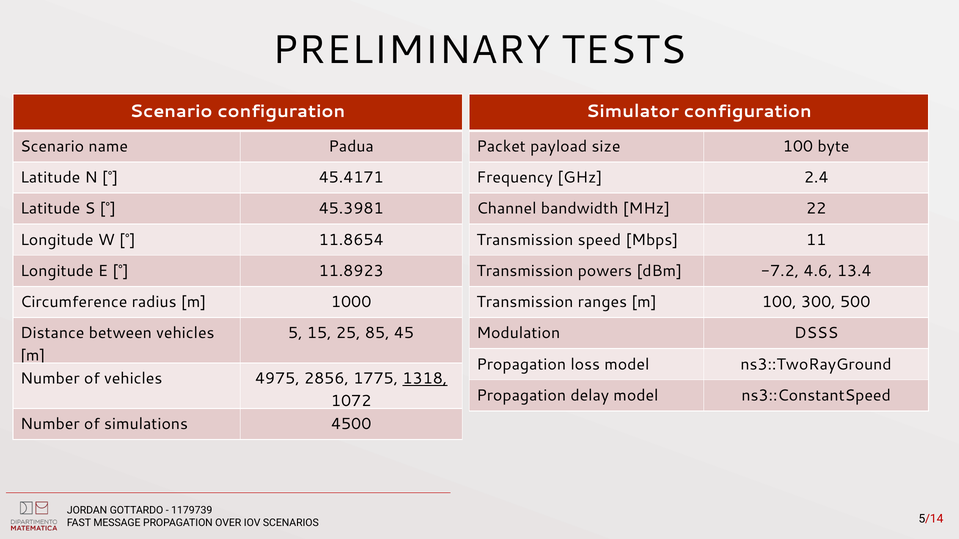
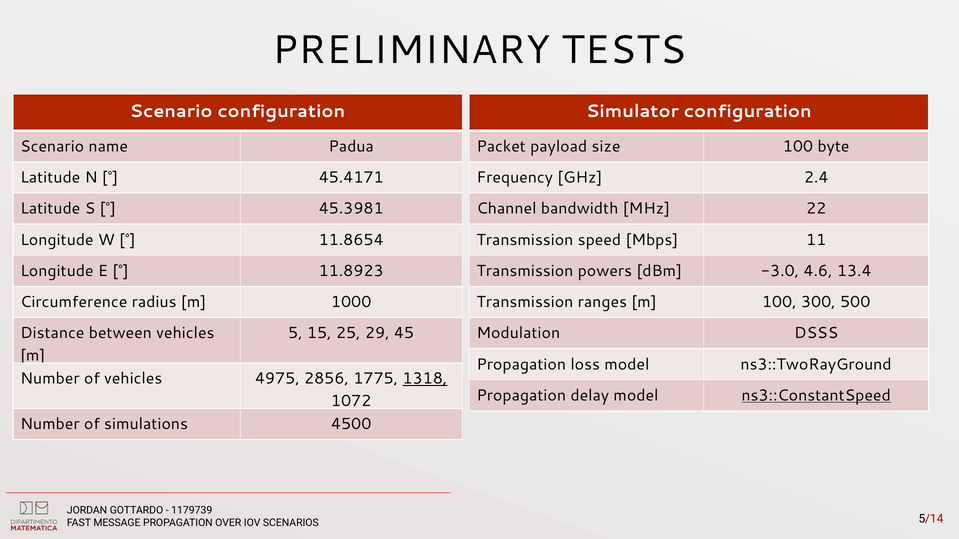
-7.2: -7.2 -> -3.0 (780, 271)
85: 85 -> 29 (377, 333)
ns3::ConstantSpeed underline: none -> present (816, 396)
